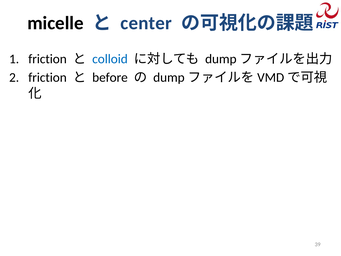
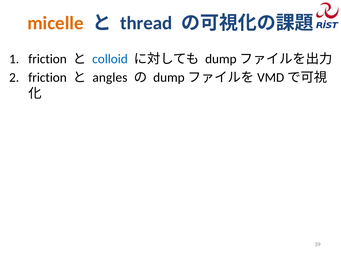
micelle colour: black -> orange (55, 23)
center: center -> thread (146, 23)
before: before -> angles (110, 77)
